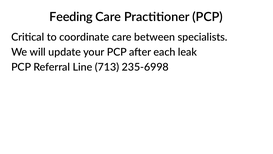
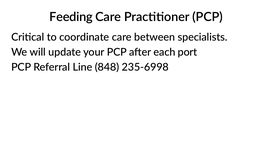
leak: leak -> port (187, 52)
713: 713 -> 848 (107, 67)
